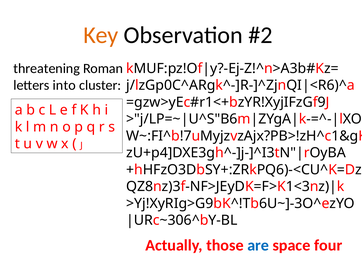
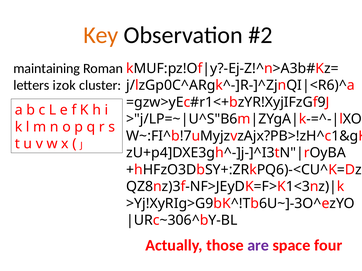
threatening: threatening -> maintaining (47, 69)
into: into -> izok (64, 85)
are colour: blue -> purple (258, 246)
